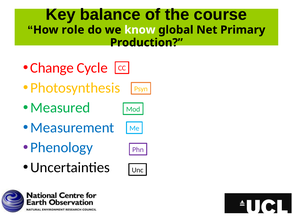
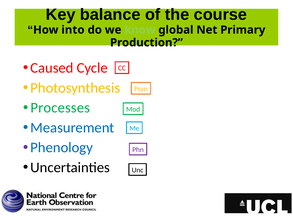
role: role -> into (73, 30)
know colour: white -> light green (140, 30)
Change: Change -> Caused (52, 68)
Measured: Measured -> Processes (60, 108)
